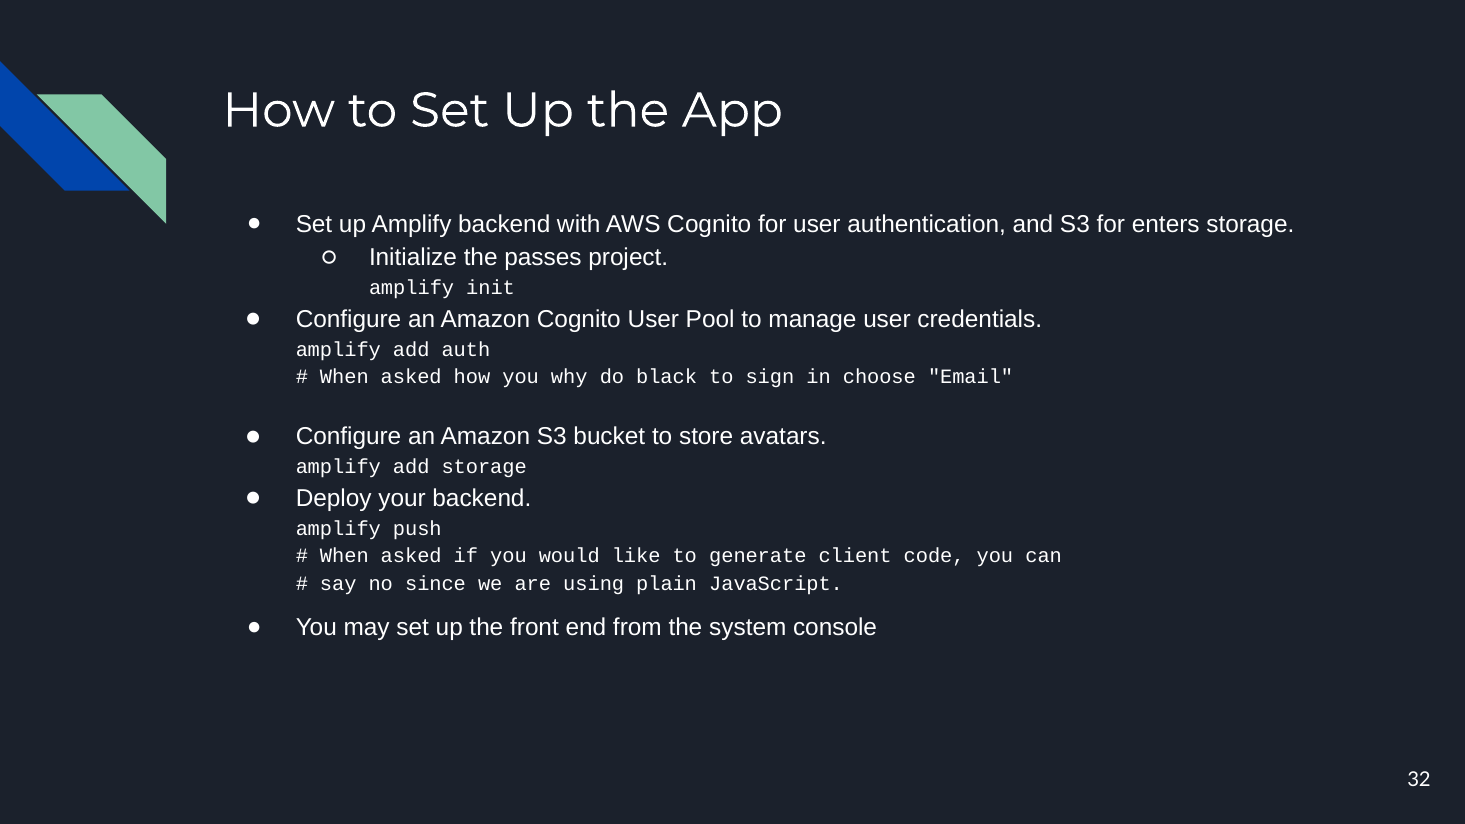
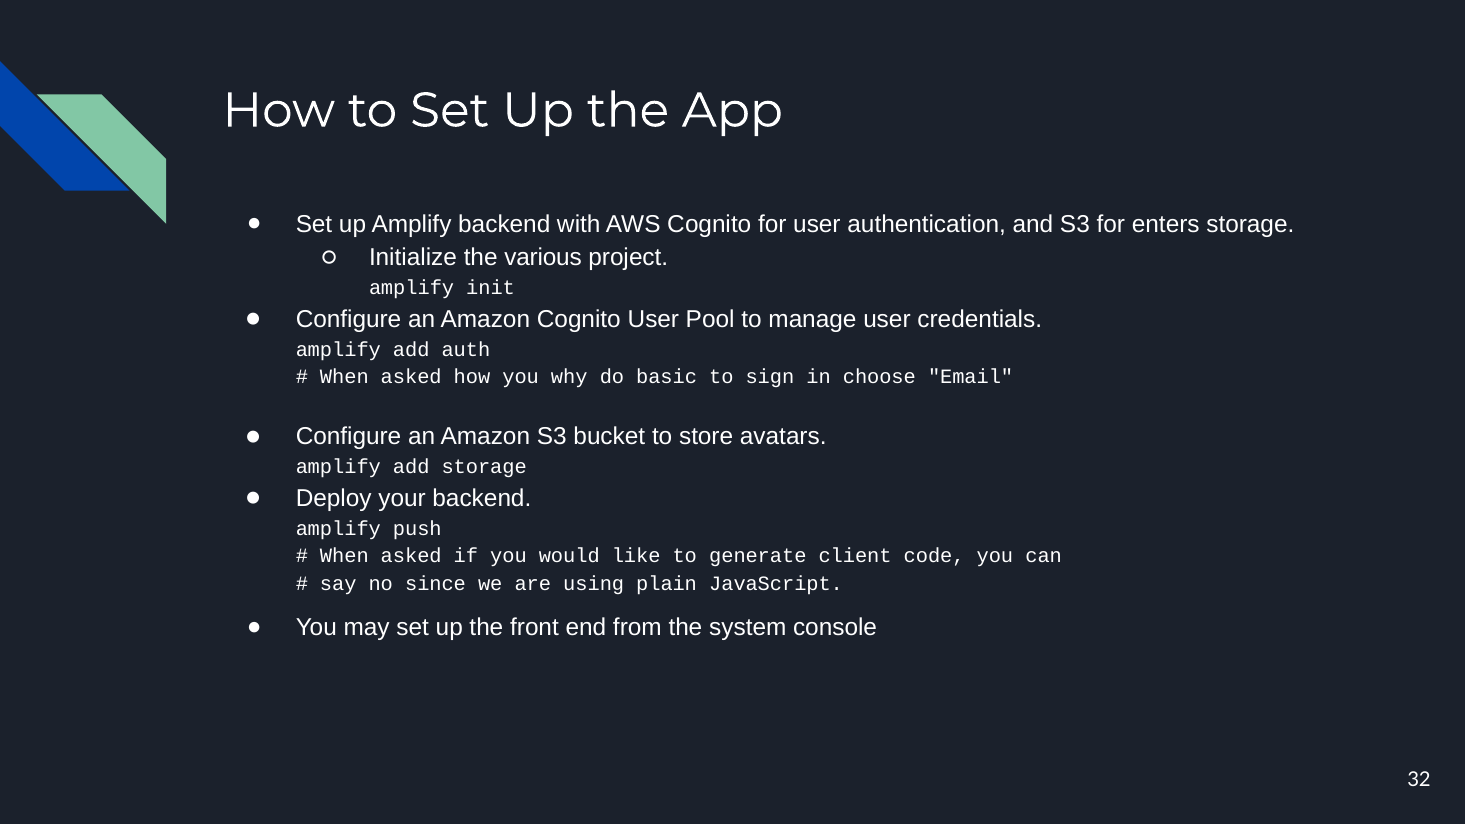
passes: passes -> various (543, 258)
black: black -> basic (667, 377)
